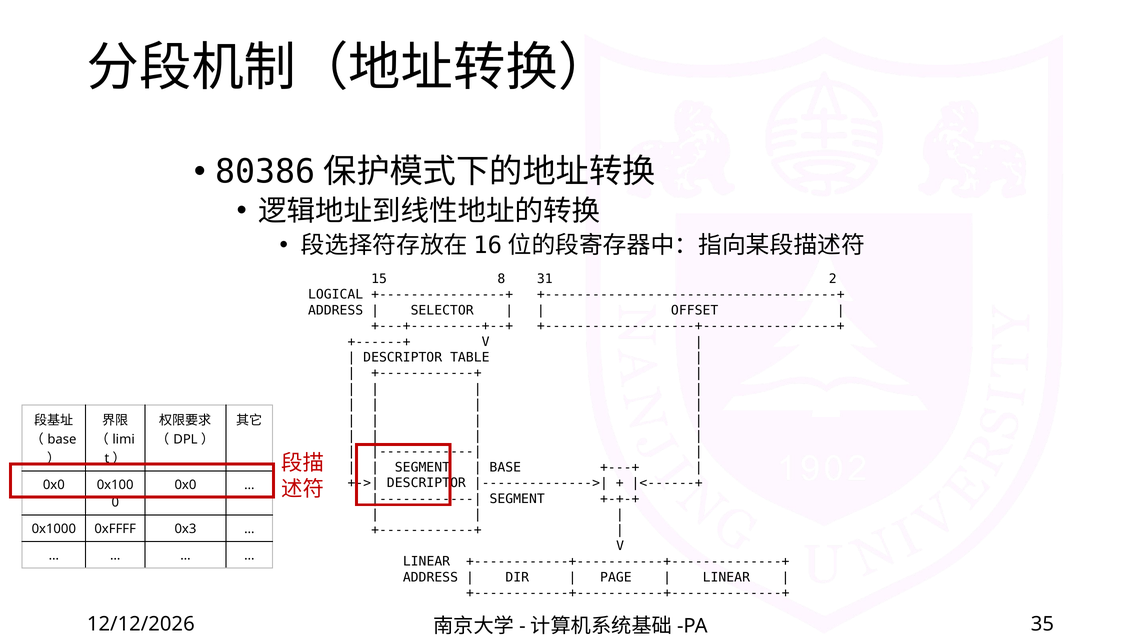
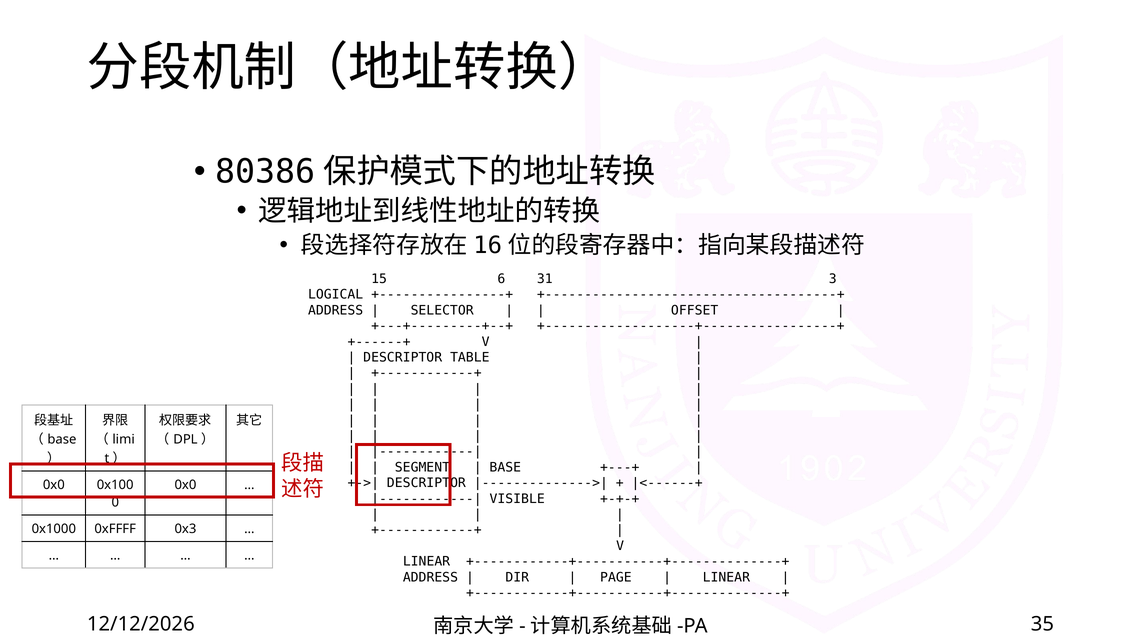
8: 8 -> 6 (501, 279)
2: 2 -> 3 (833, 279)
SEGMENT: SEGMENT -> VISIBLE (517, 499)
